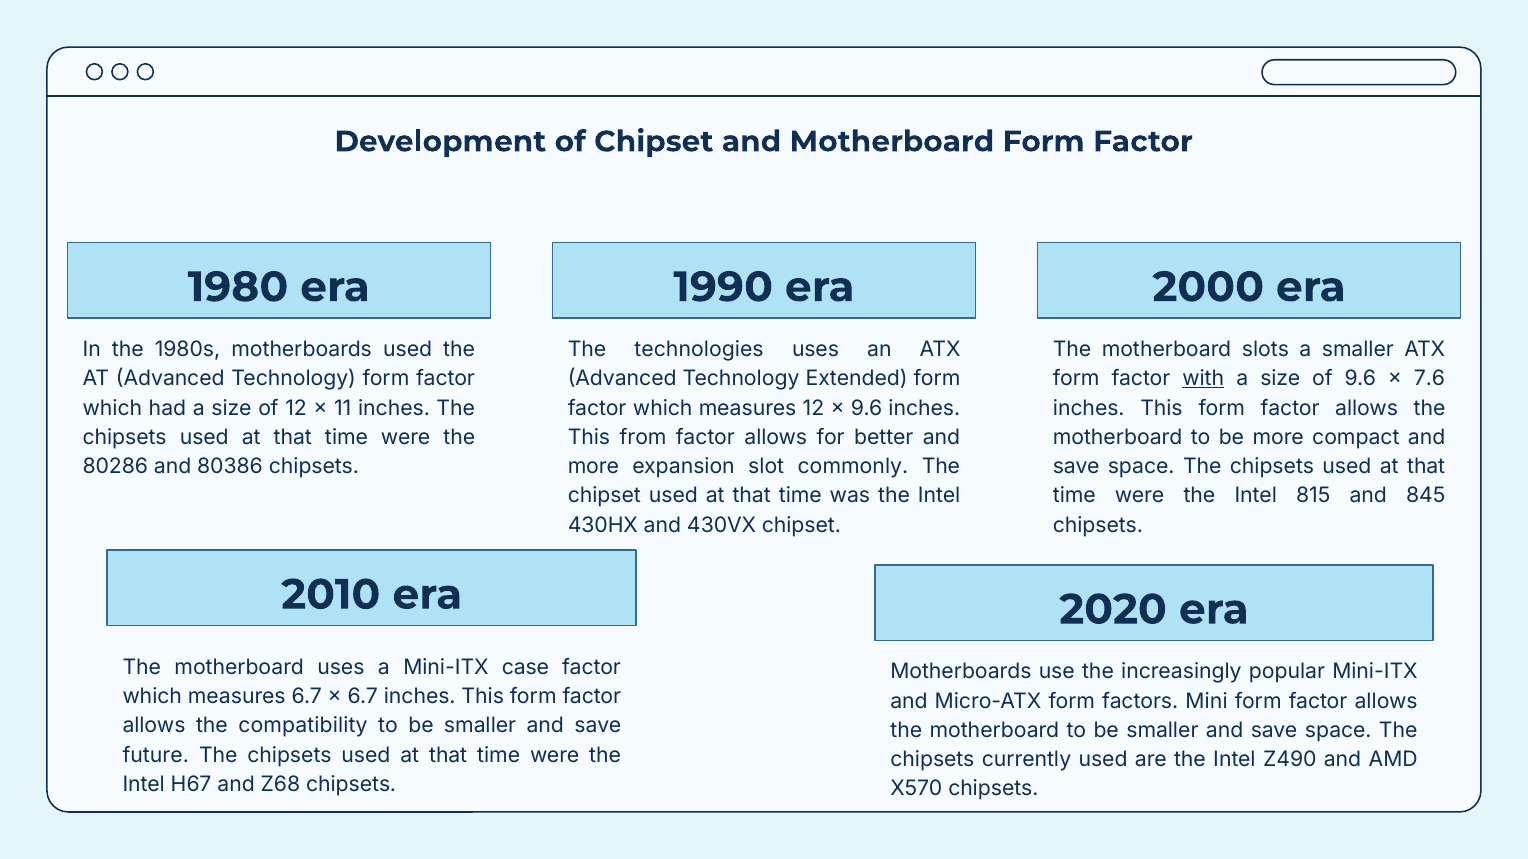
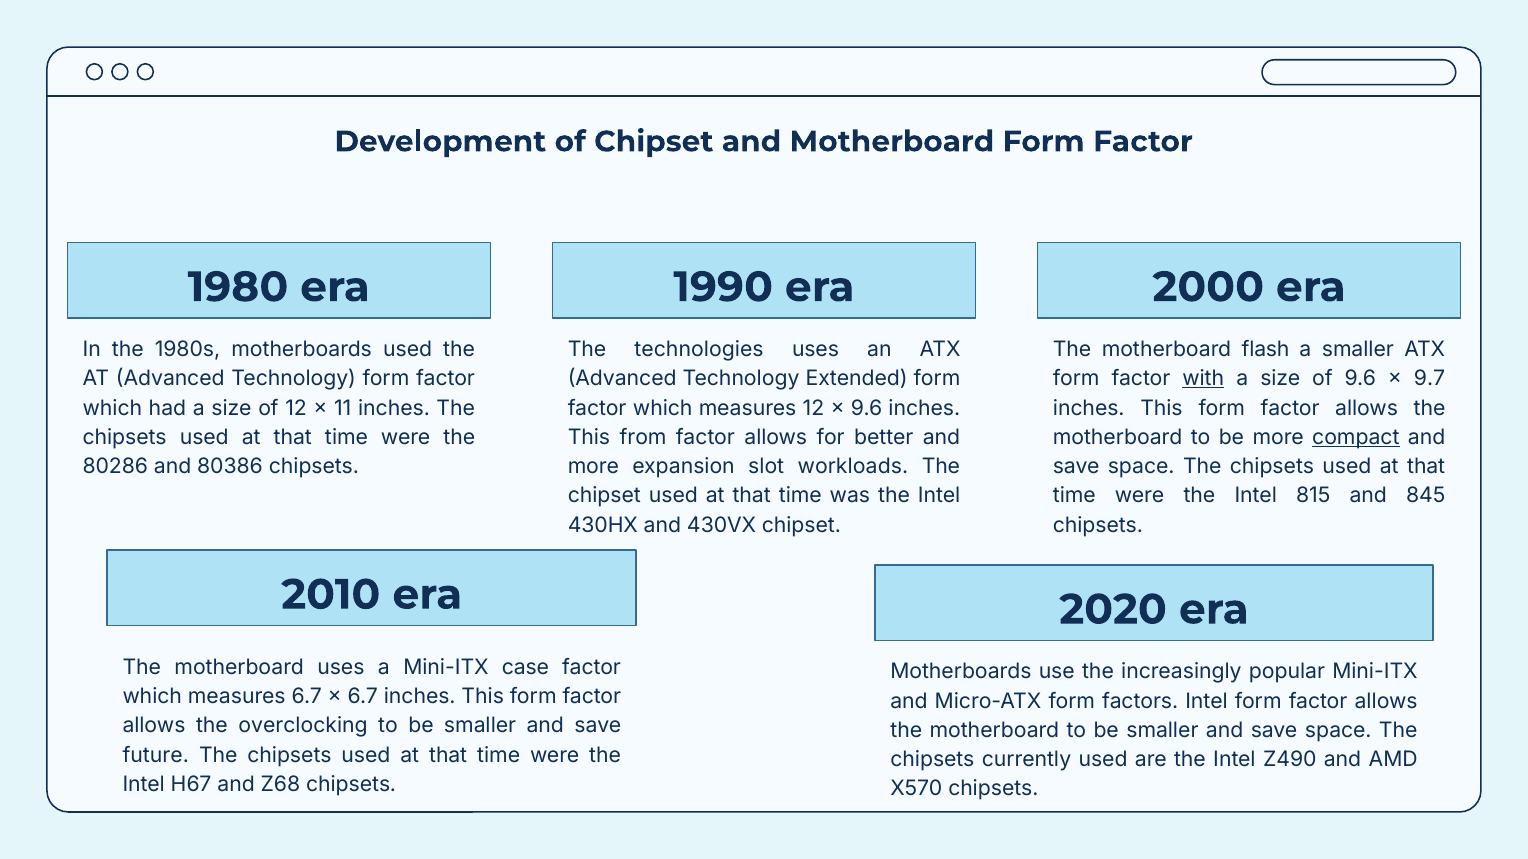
slots: slots -> flash (1266, 350)
7.6: 7.6 -> 9.7 (1430, 379)
compact underline: none -> present (1356, 438)
commonly: commonly -> workloads (853, 467)
factors Mini: Mini -> Intel (1207, 702)
compatibility: compatibility -> overclocking (303, 726)
